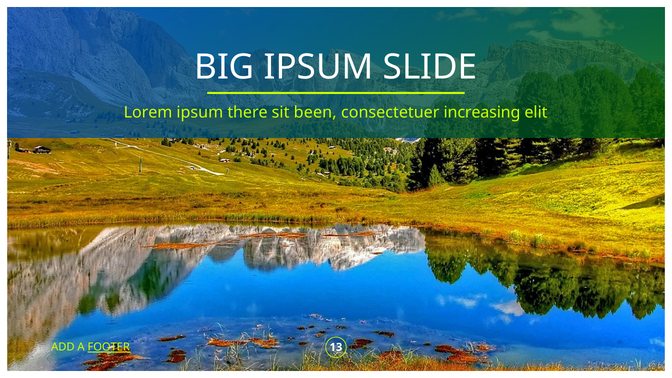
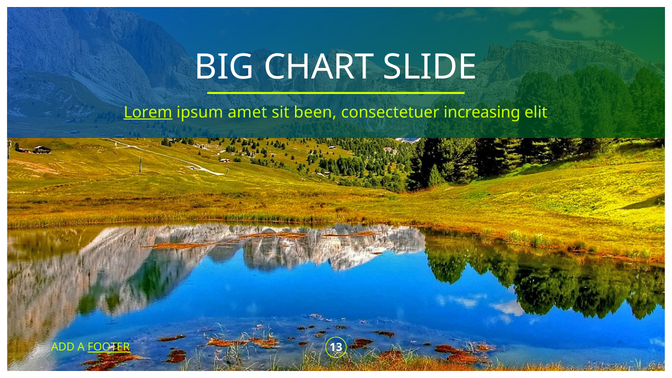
BIG IPSUM: IPSUM -> CHART (319, 67)
Lorem underline: none -> present (148, 112)
there: there -> amet (247, 112)
